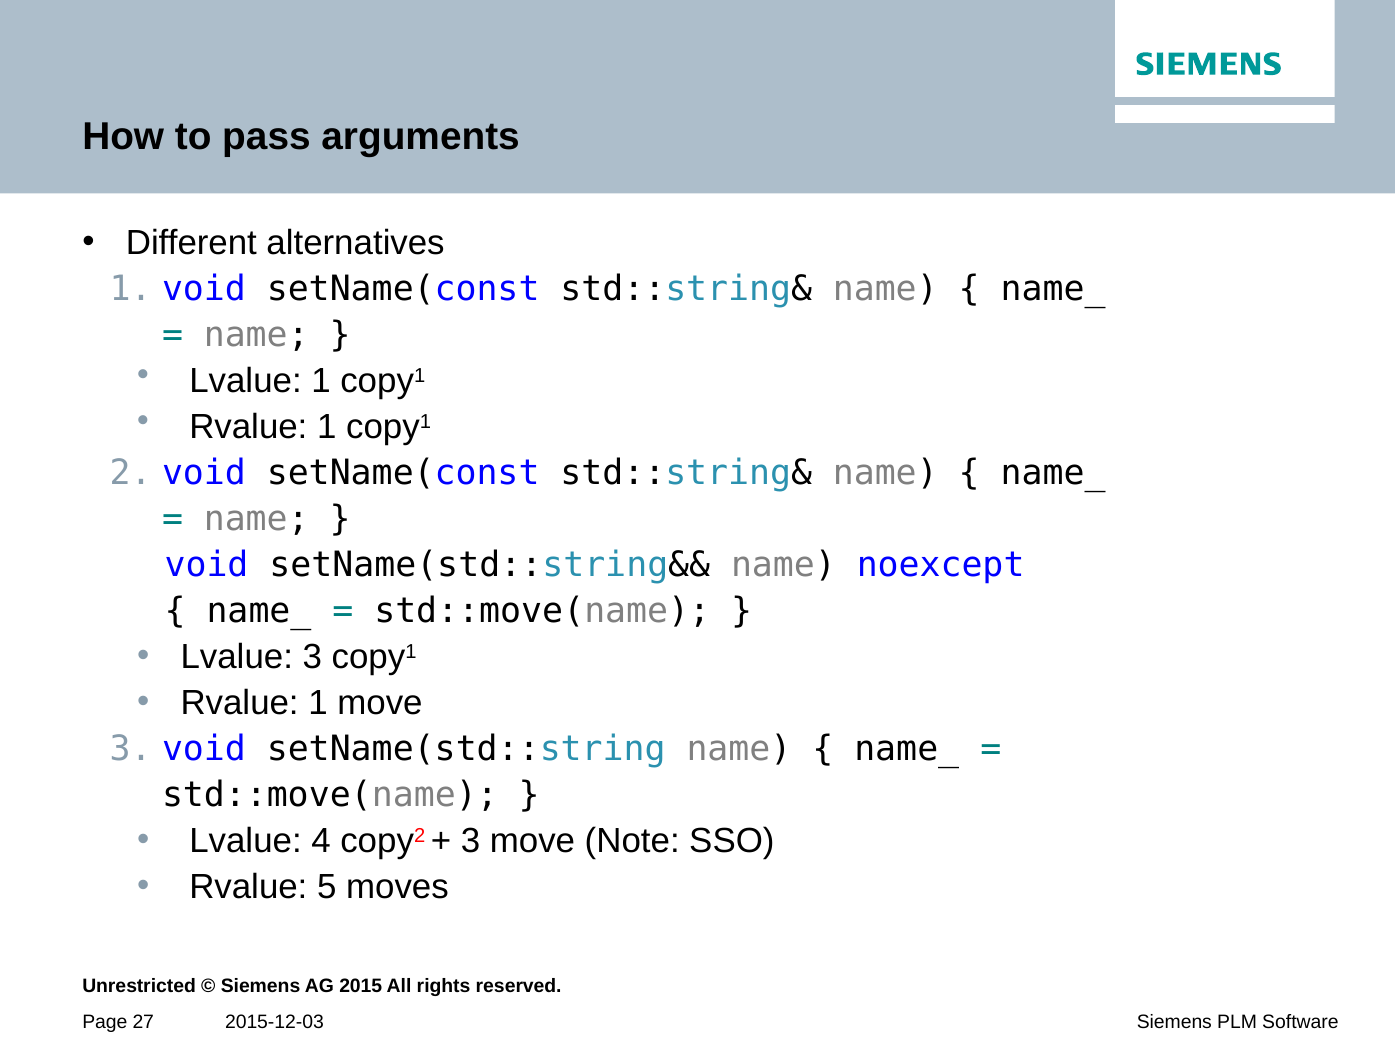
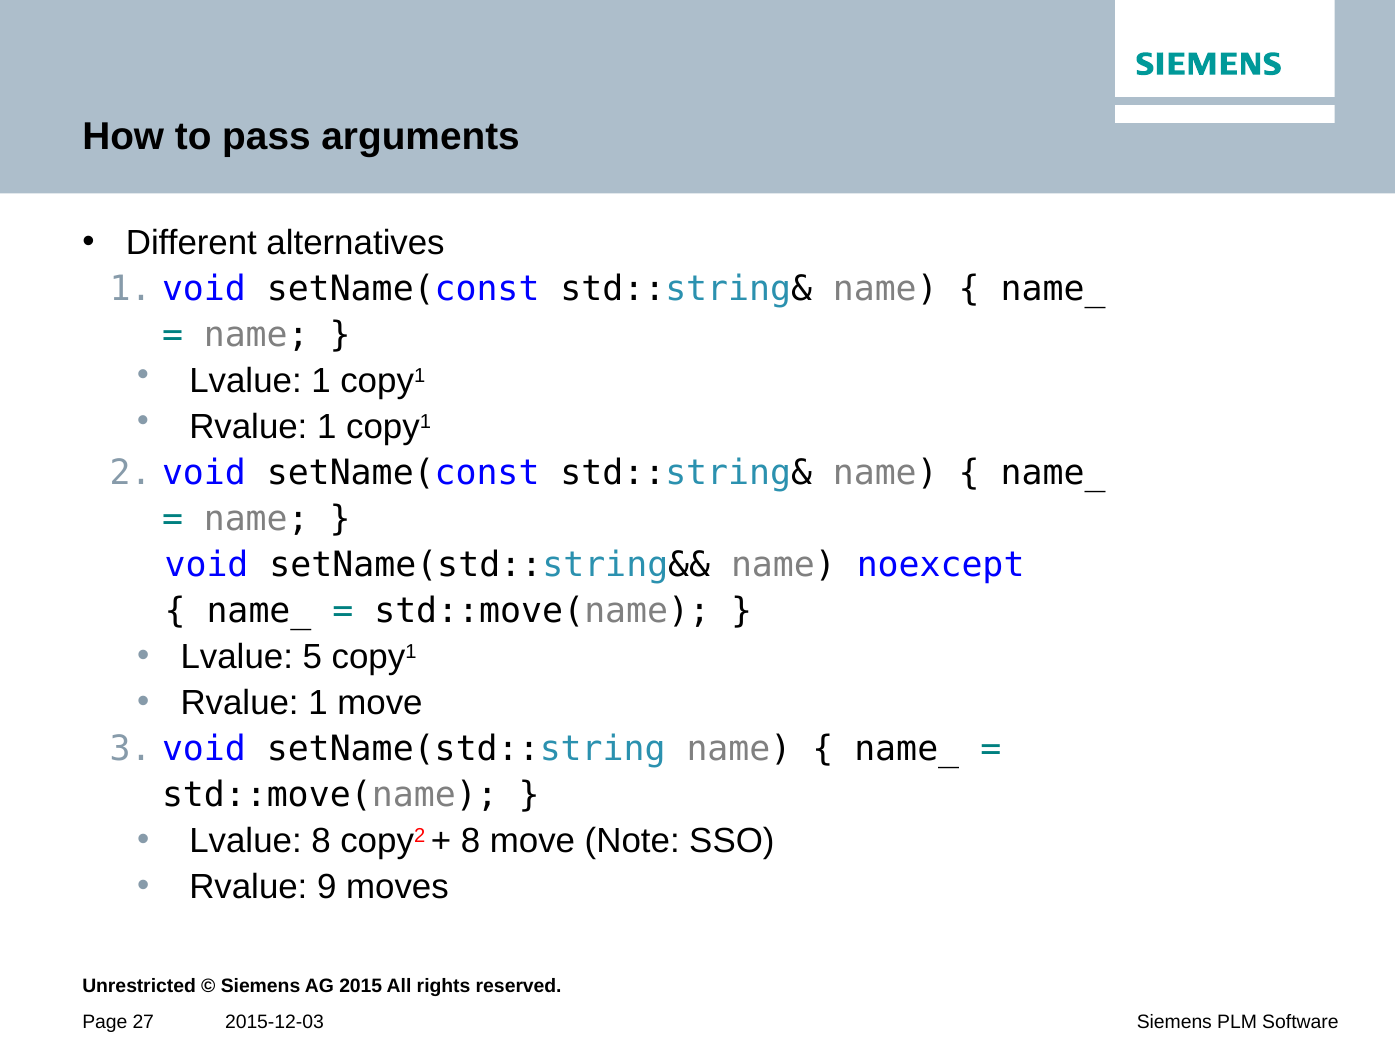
Lvalue 3: 3 -> 5 (312, 657)
Lvalue 4: 4 -> 8 (321, 841)
3: 3 -> 8 (471, 841)
5: 5 -> 9 (327, 887)
